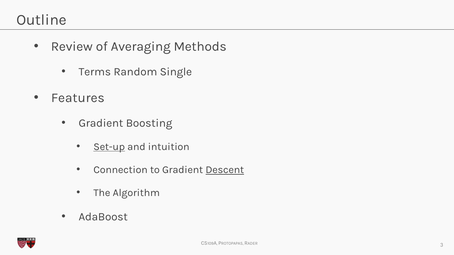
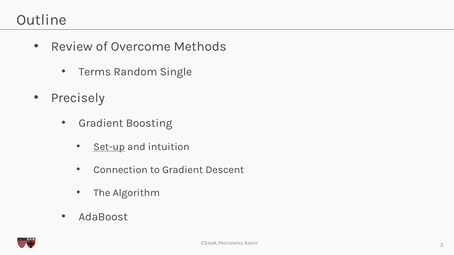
Averaging: Averaging -> Overcome (141, 46)
Features: Features -> Precisely (78, 98)
Descent underline: present -> none (225, 170)
